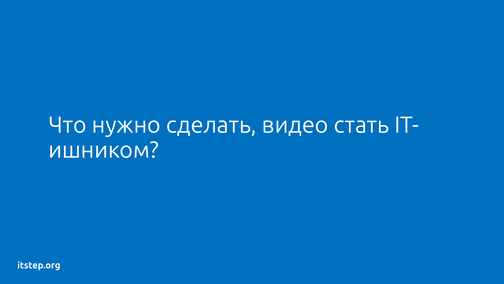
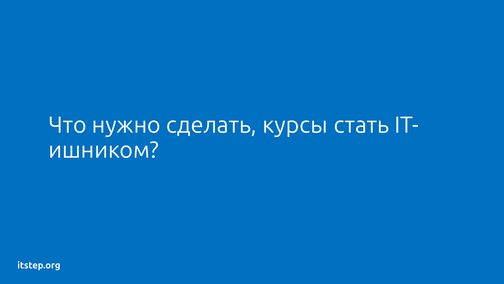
видео: видео -> курсы (295, 125)
